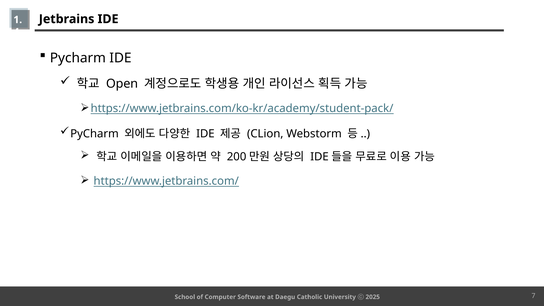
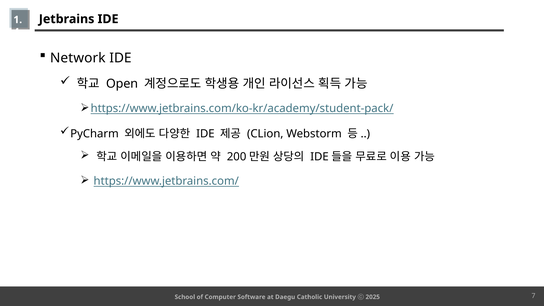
Pycharm: Pycharm -> Network (78, 58)
